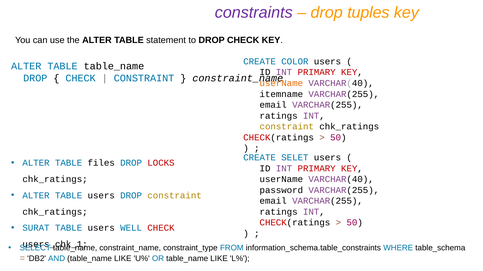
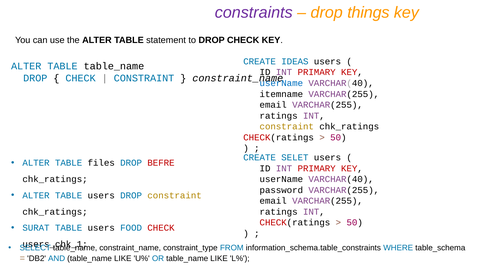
tuples: tuples -> things (368, 13)
COLOR: COLOR -> IDEAS (295, 62)
userName colour: orange -> blue (281, 83)
LOCKS: LOCKS -> BEFRE (161, 163)
WELL: WELL -> FOOD (131, 229)
